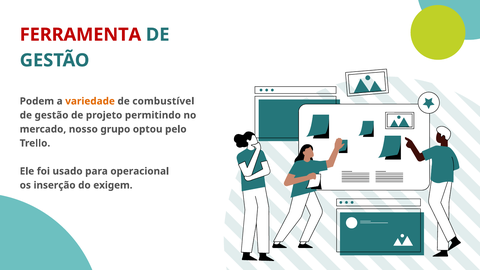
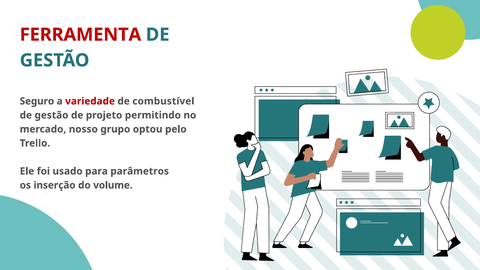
Podem: Podem -> Seguro (37, 101)
variedade colour: orange -> red (90, 101)
operacional: operacional -> parâmetros (140, 171)
exigem: exigem -> volume (113, 185)
